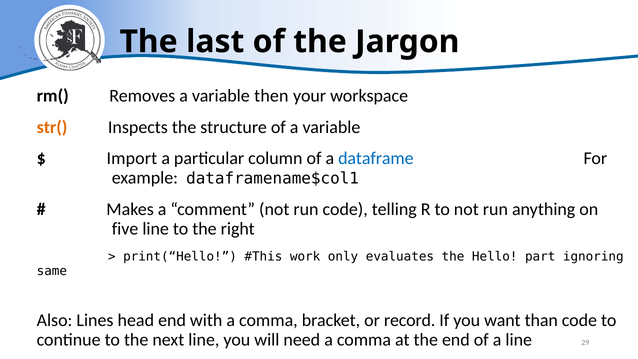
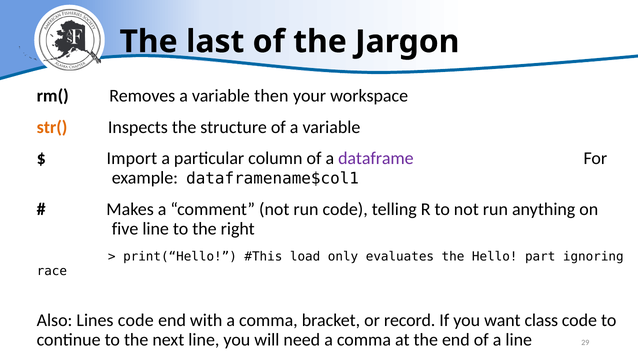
dataframe colour: blue -> purple (376, 158)
work: work -> load (305, 256)
same: same -> race (52, 271)
Lines head: head -> code (136, 320)
than: than -> class (541, 320)
